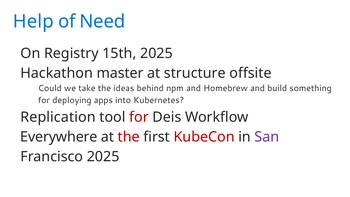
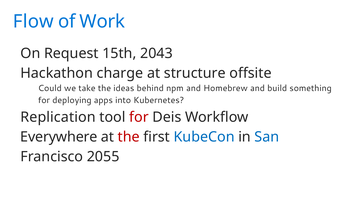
Help: Help -> Flow (33, 22)
Need: Need -> Work (102, 22)
Registry: Registry -> Request (71, 53)
15th 2025: 2025 -> 2043 (156, 53)
master: master -> charge (120, 73)
KubeCon colour: red -> blue (204, 137)
San colour: purple -> blue (267, 137)
Francisco 2025: 2025 -> 2055 (103, 156)
